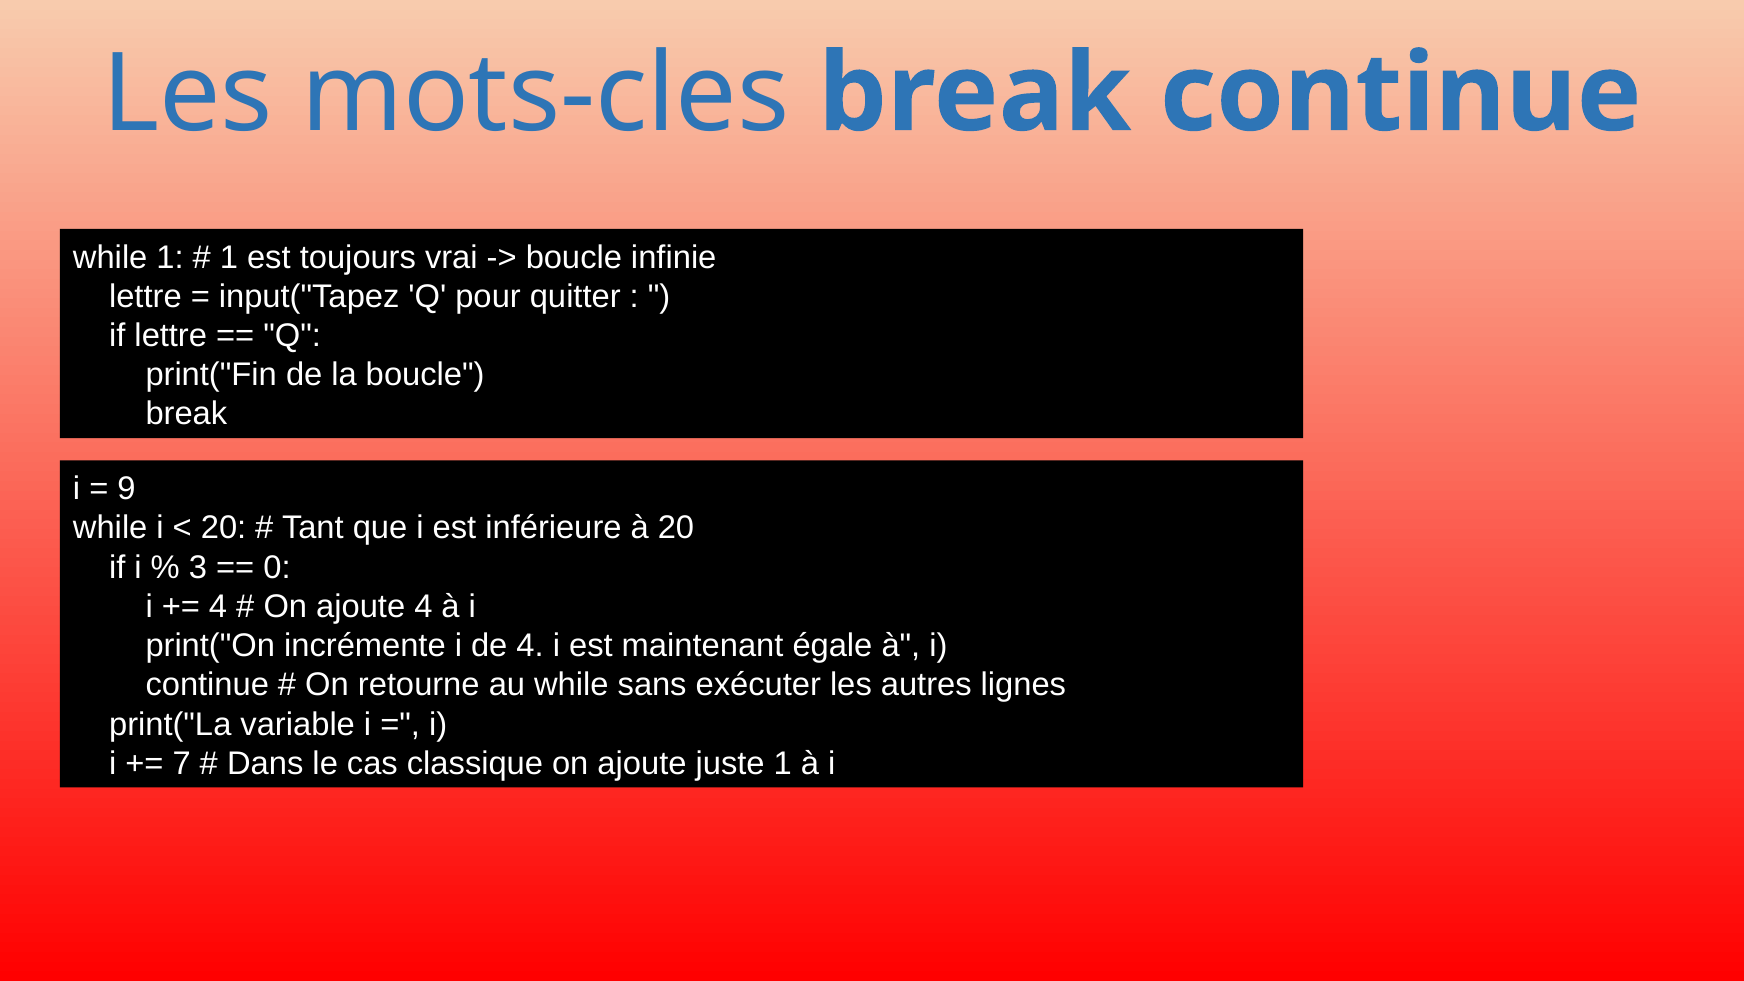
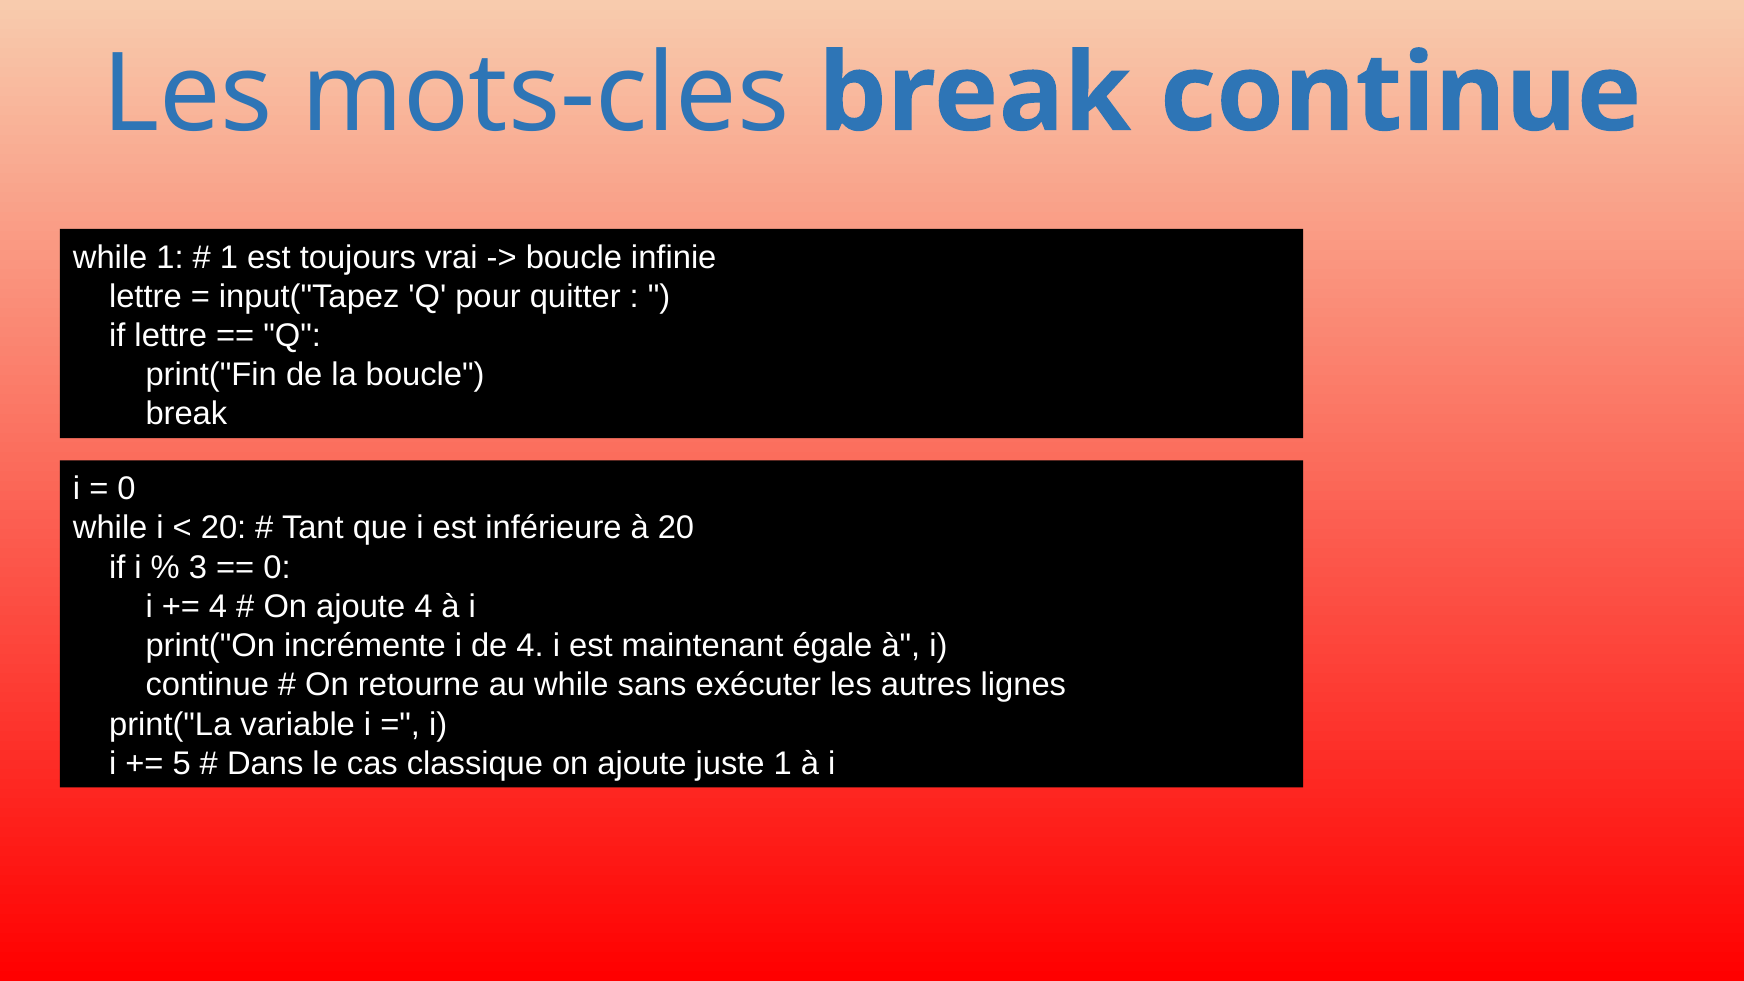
9: 9 -> 0 (126, 489)
7: 7 -> 5 (182, 763)
